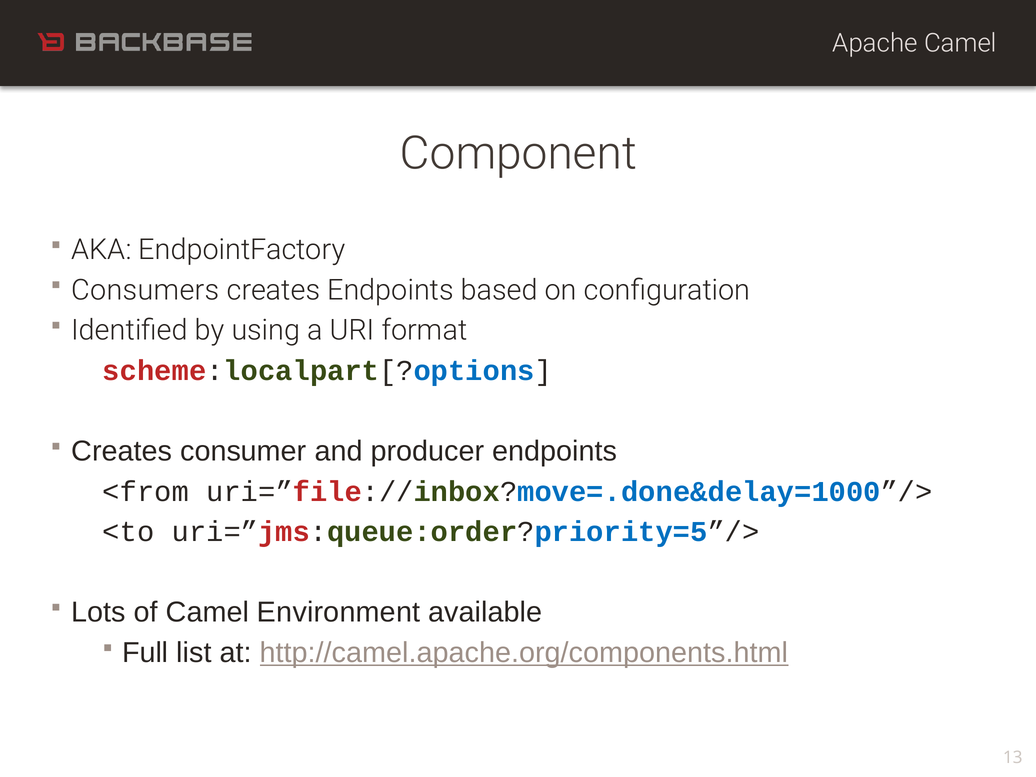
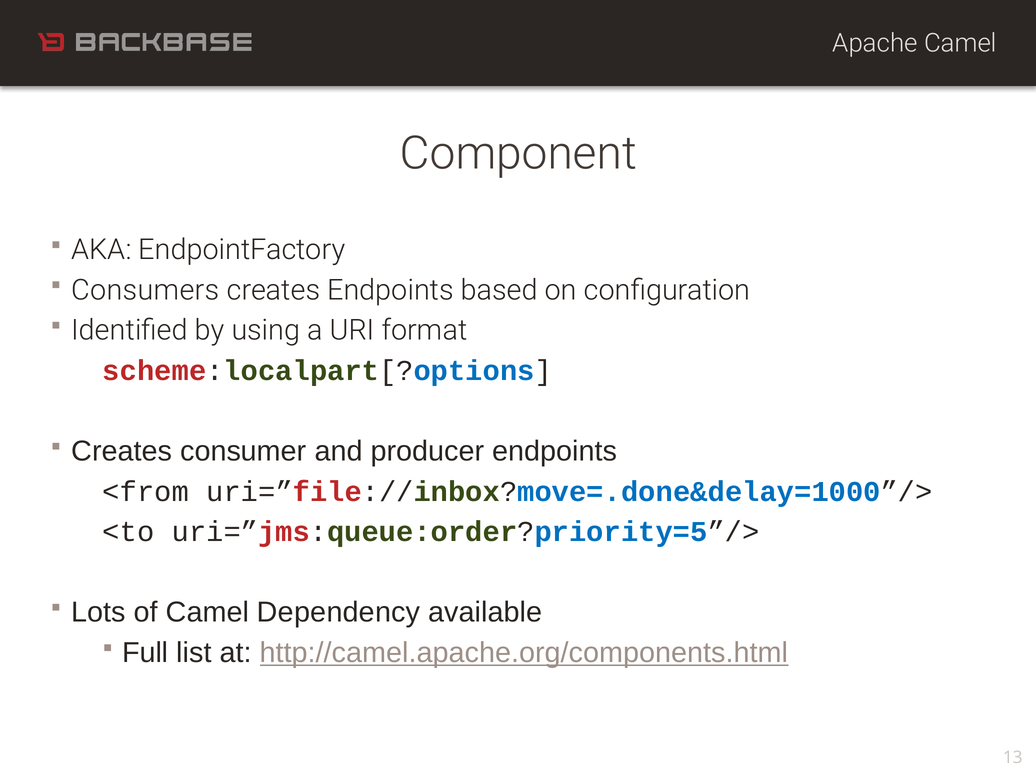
Environment: Environment -> Dependency (339, 612)
